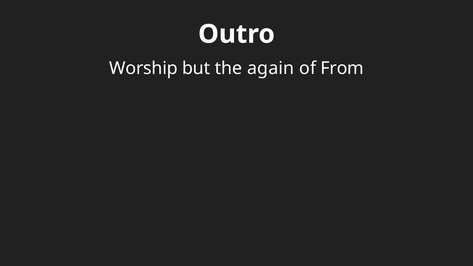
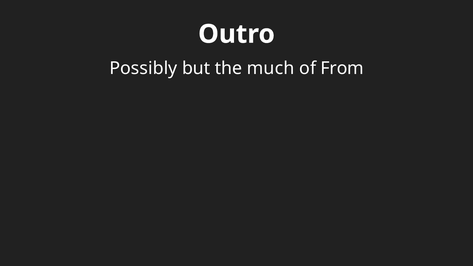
Worship: Worship -> Possibly (143, 68)
again: again -> much (271, 68)
